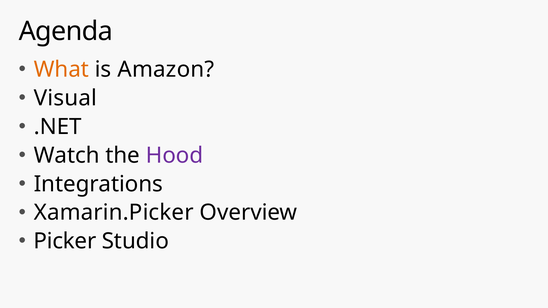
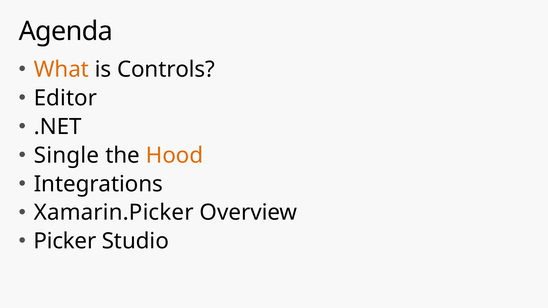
Amazon: Amazon -> Controls (166, 70)
Visual: Visual -> Editor (65, 98)
Watch: Watch -> Single (67, 155)
Hood colour: purple -> orange (174, 155)
